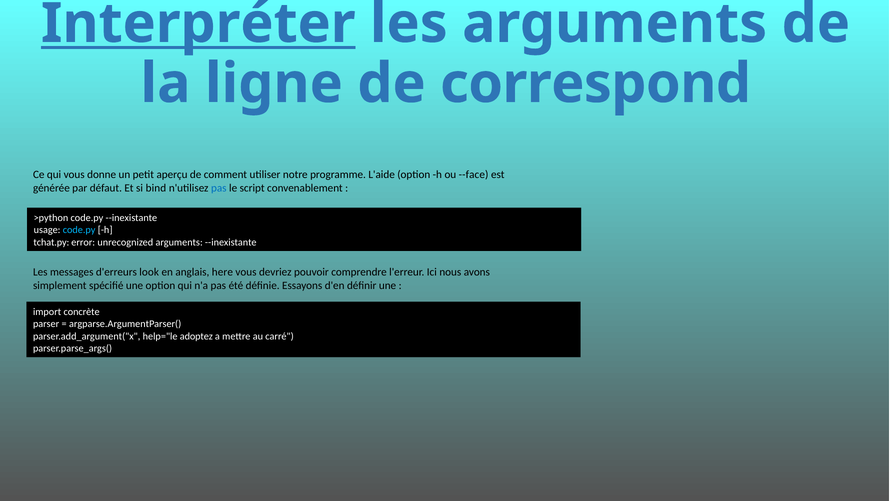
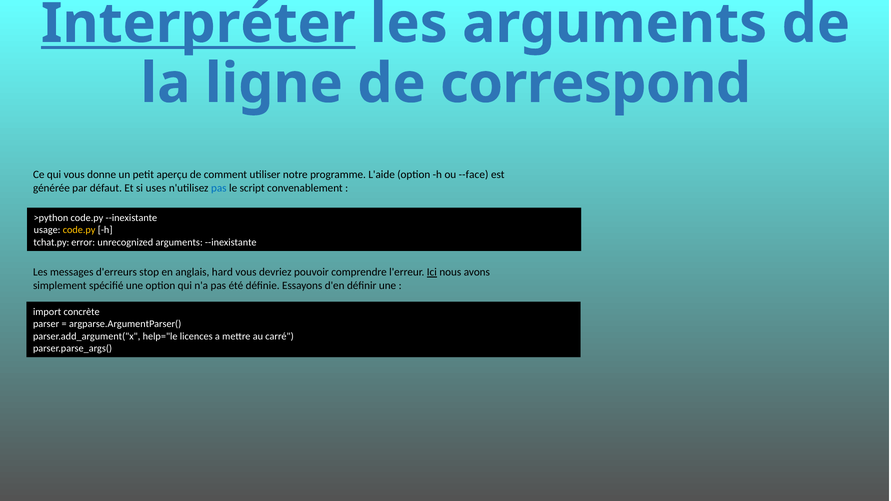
bind: bind -> uses (156, 188)
code.py colour: light blue -> yellow (79, 230)
look: look -> stop (149, 272)
here: here -> hard (222, 272)
Ici underline: none -> present (432, 272)
adoptez: adoptez -> licences (196, 336)
